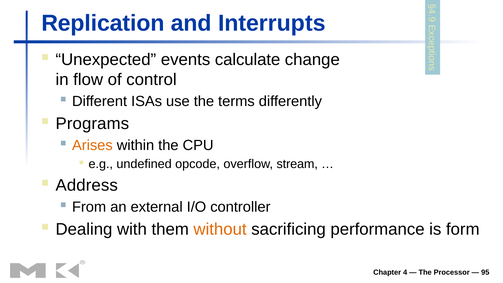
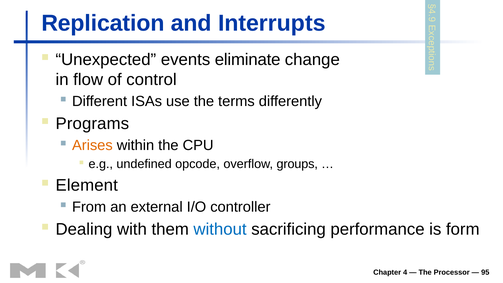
calculate: calculate -> eliminate (248, 60)
stream: stream -> groups (297, 164)
Address: Address -> Element (87, 185)
without colour: orange -> blue (220, 229)
